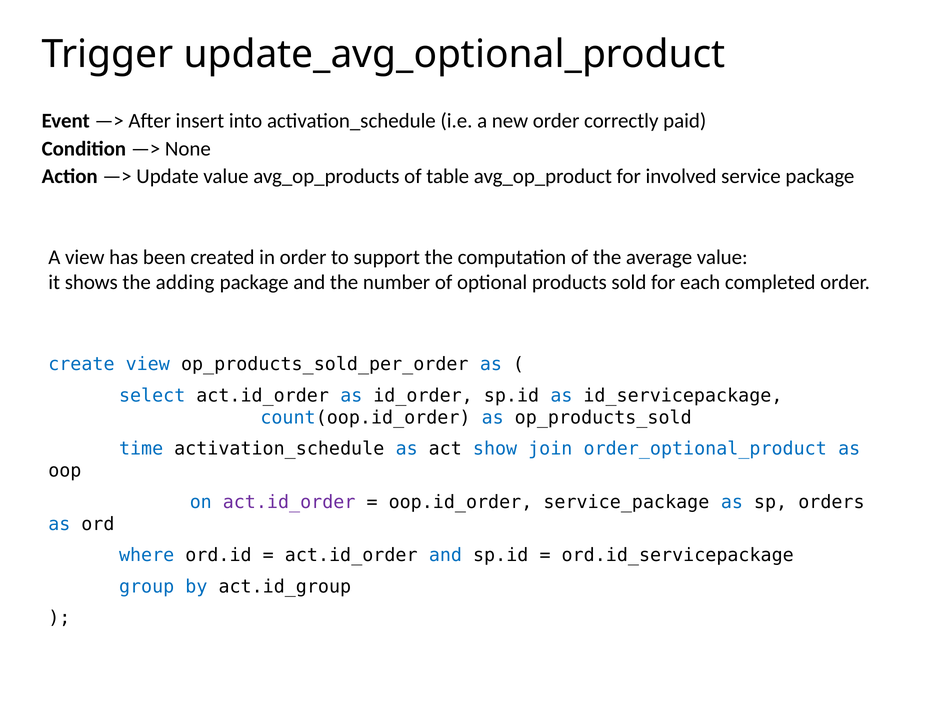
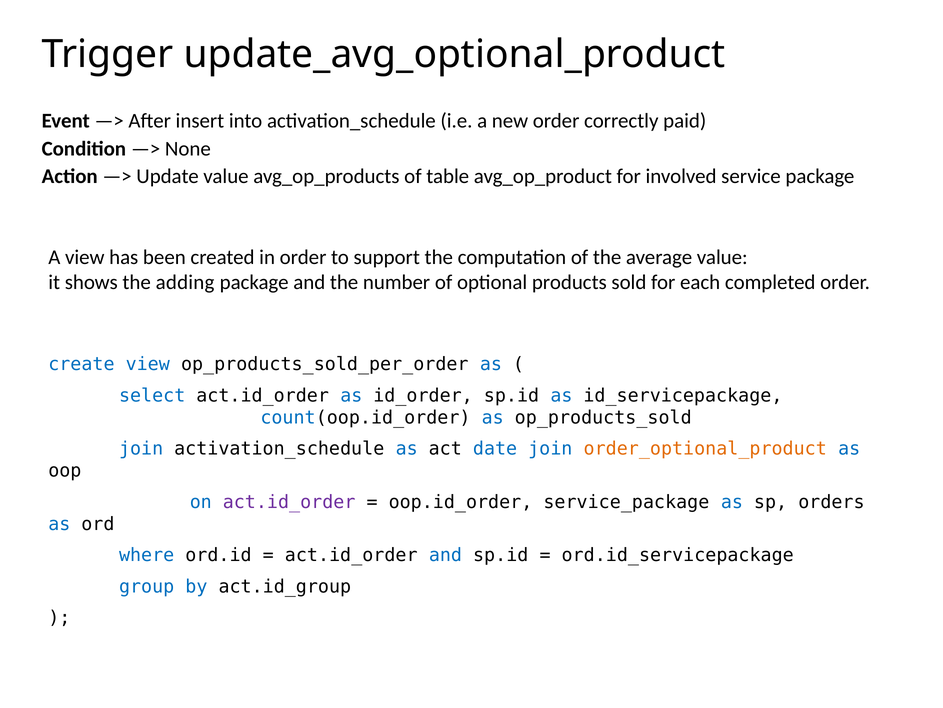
time: time -> join (141, 448)
show: show -> date (495, 448)
order_optional_product colour: blue -> orange (705, 448)
